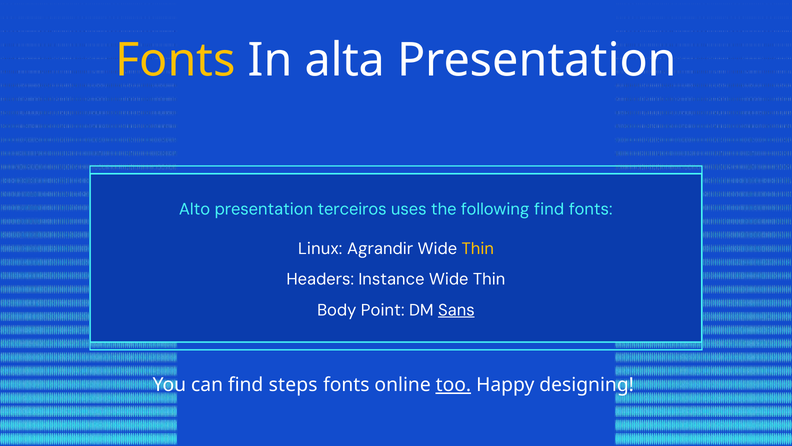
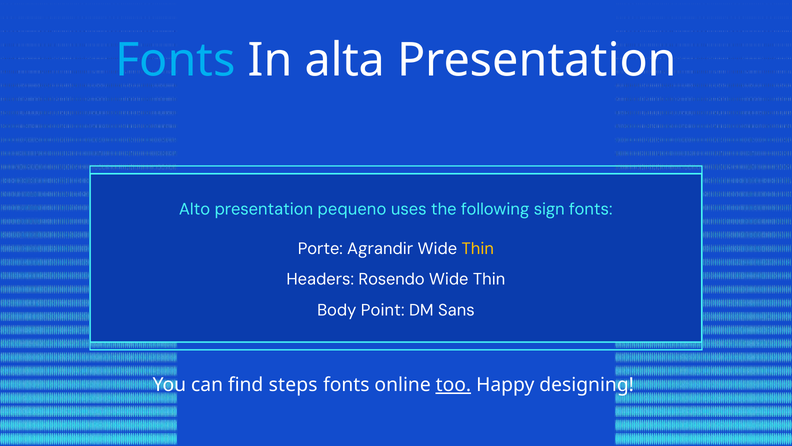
Fonts colour: yellow -> light blue (175, 60)
terceiros: terceiros -> pequeno (352, 209)
following find: find -> sign (549, 209)
Linux: Linux -> Porte (320, 248)
Instance: Instance -> Rosendo (392, 279)
Sans underline: present -> none (456, 310)
